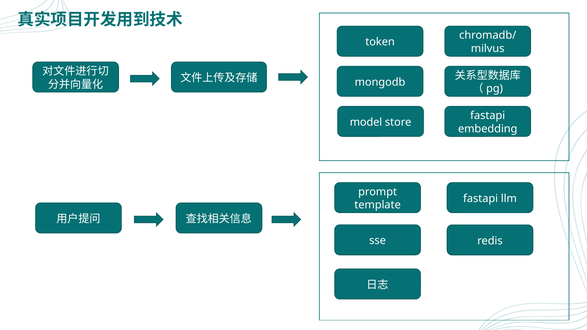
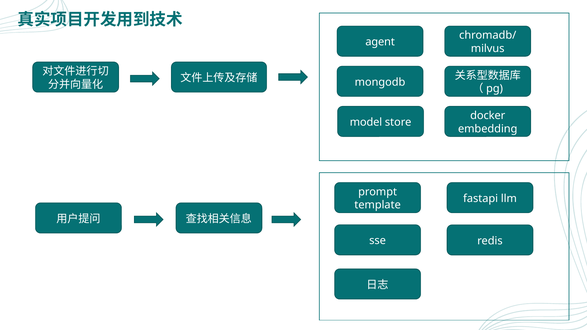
token: token -> agent (380, 42)
fastapi: fastapi -> docker (488, 116)
